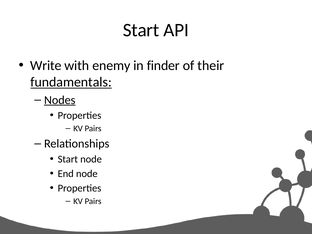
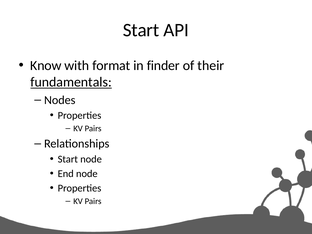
Write: Write -> Know (46, 65)
enemy: enemy -> format (111, 65)
Nodes underline: present -> none (60, 100)
